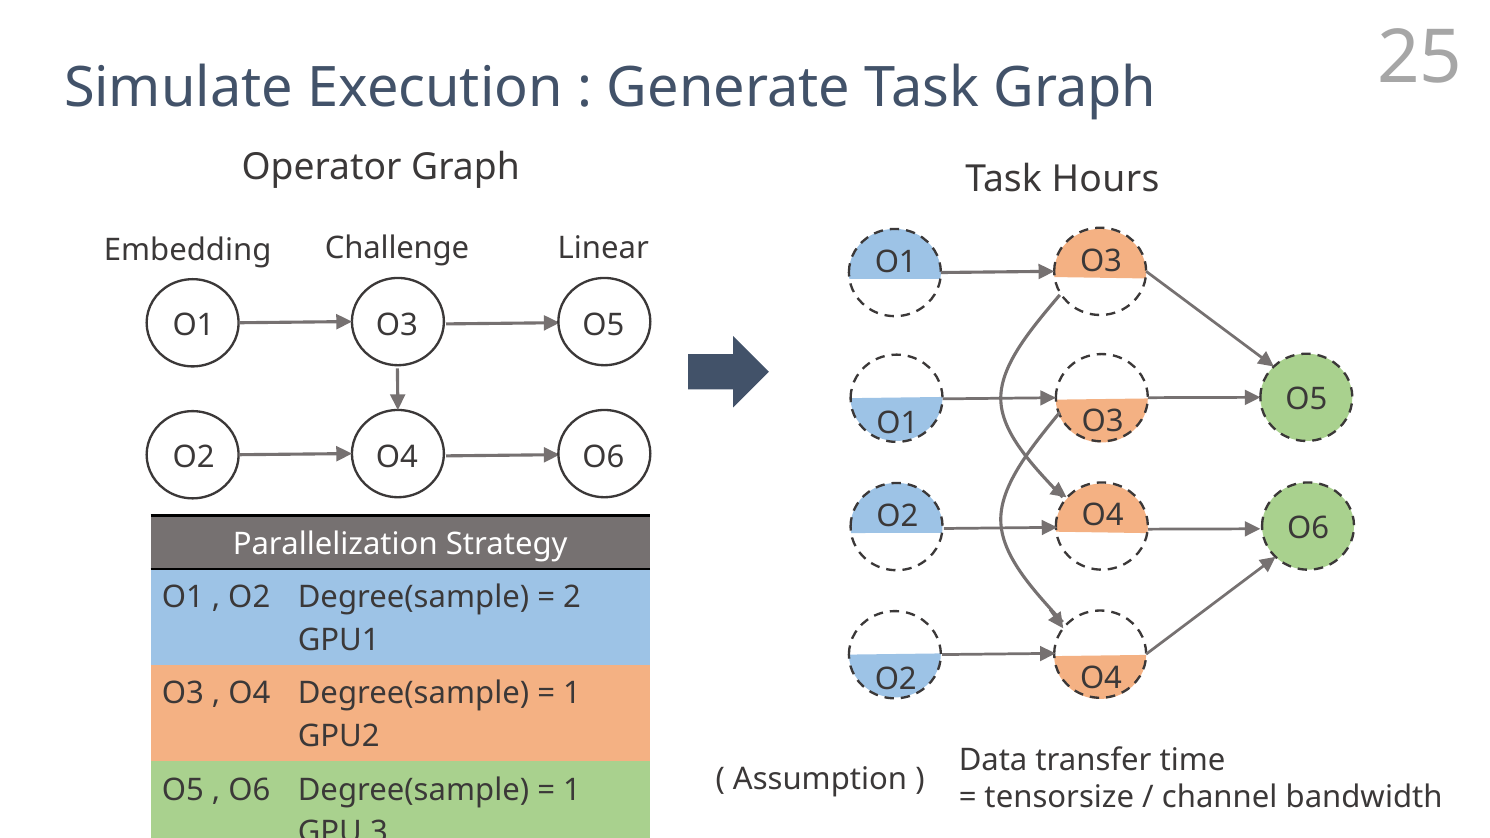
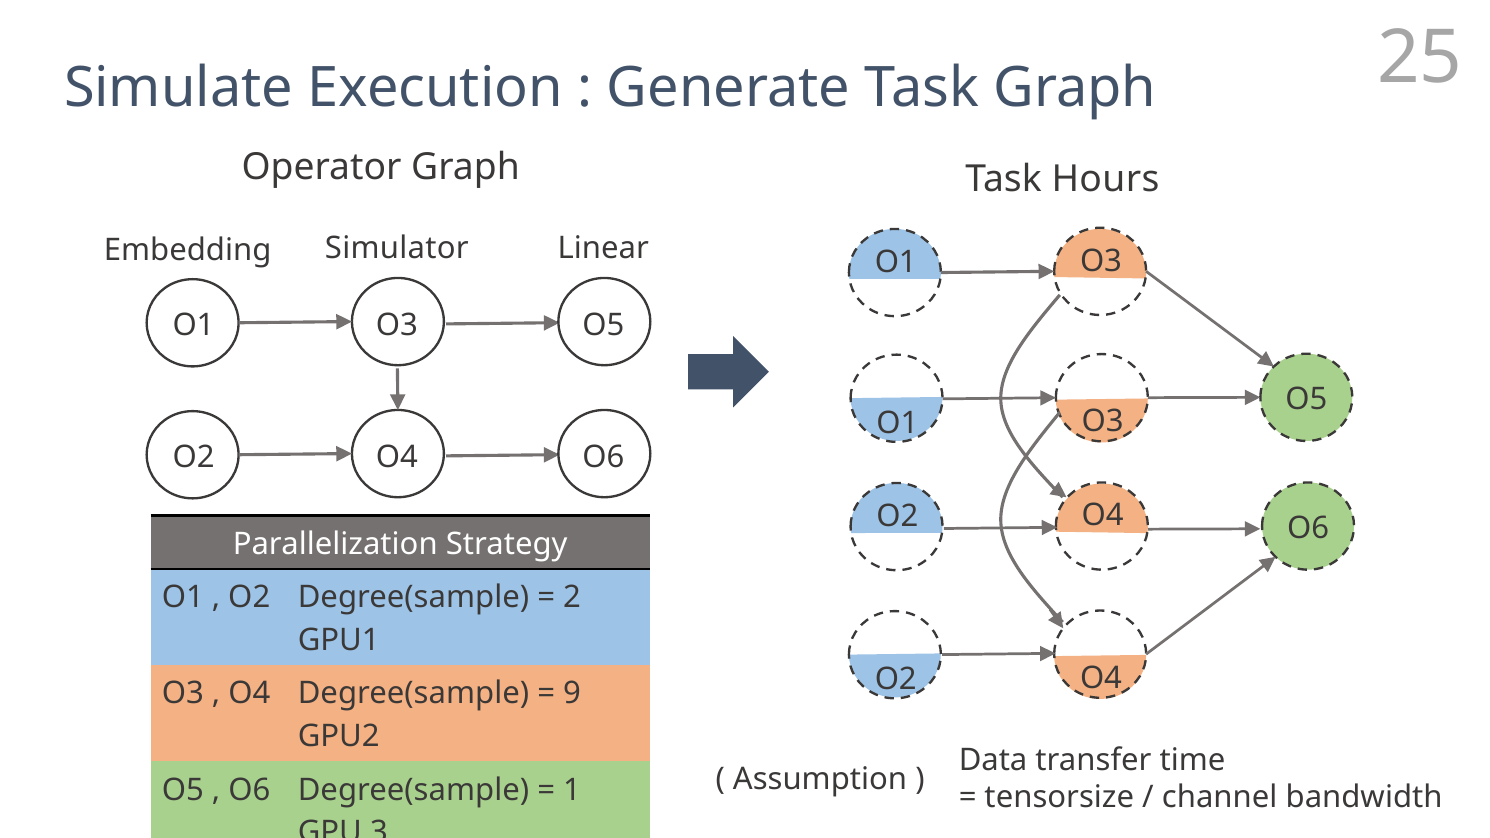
Challenge: Challenge -> Simulator (397, 248)
1: 1 -> 9 (572, 694)
